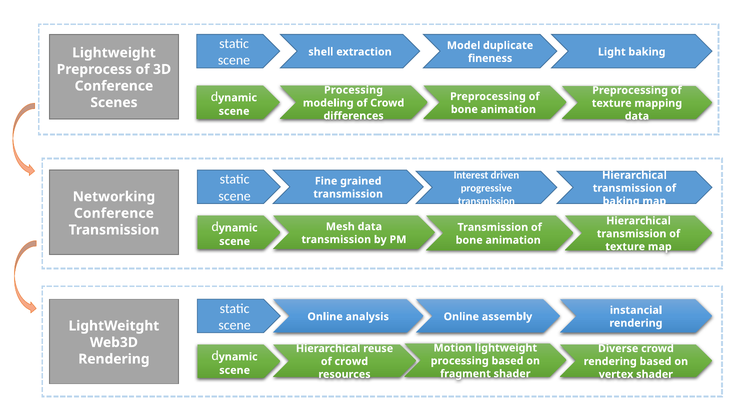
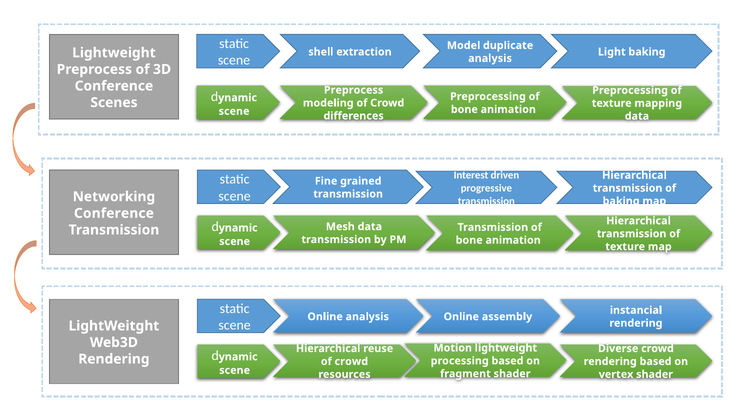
fineness: fineness -> analysis (490, 58)
Processing: Processing -> Preprocess (354, 90)
